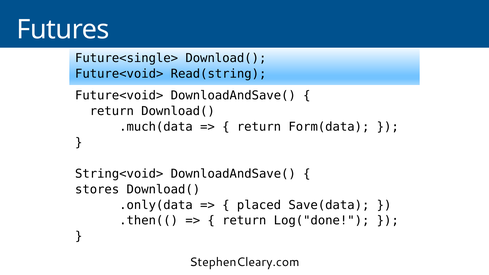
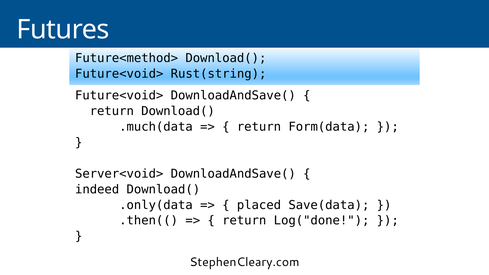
Future<single>: Future<single> -> Future<method> (127, 58)
Read(string: Read(string -> Rust(string (219, 74)
String<void>: String<void> -> Server<void> (119, 174)
stores: stores -> indeed (97, 189)
